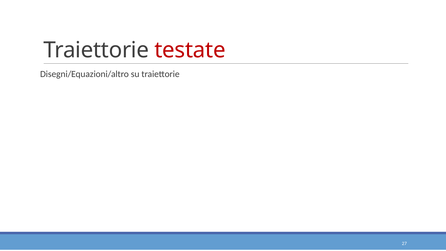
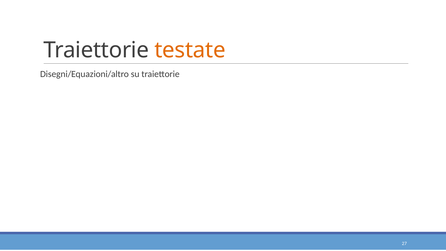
testate colour: red -> orange (190, 50)
